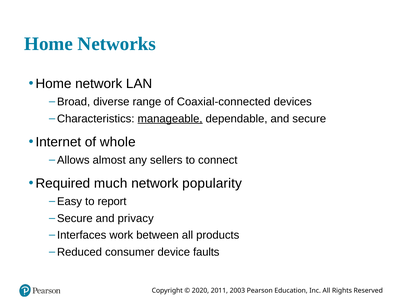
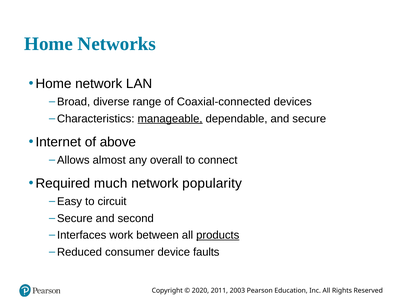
whole: whole -> above (118, 142)
sellers: sellers -> overall (166, 160)
report: report -> circuit (112, 201)
privacy: privacy -> second (136, 218)
products underline: none -> present (218, 235)
